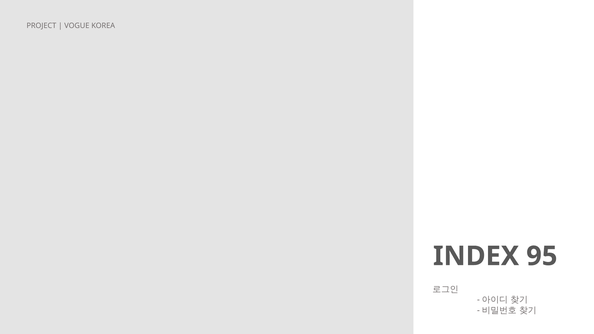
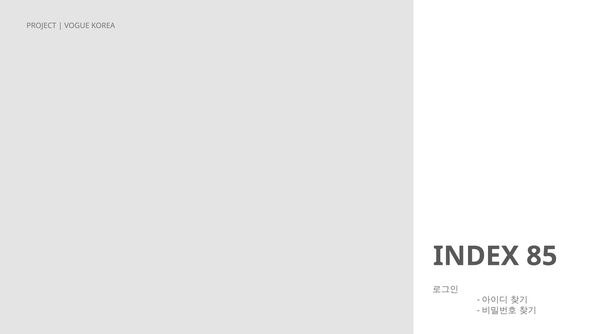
95: 95 -> 85 (542, 256)
